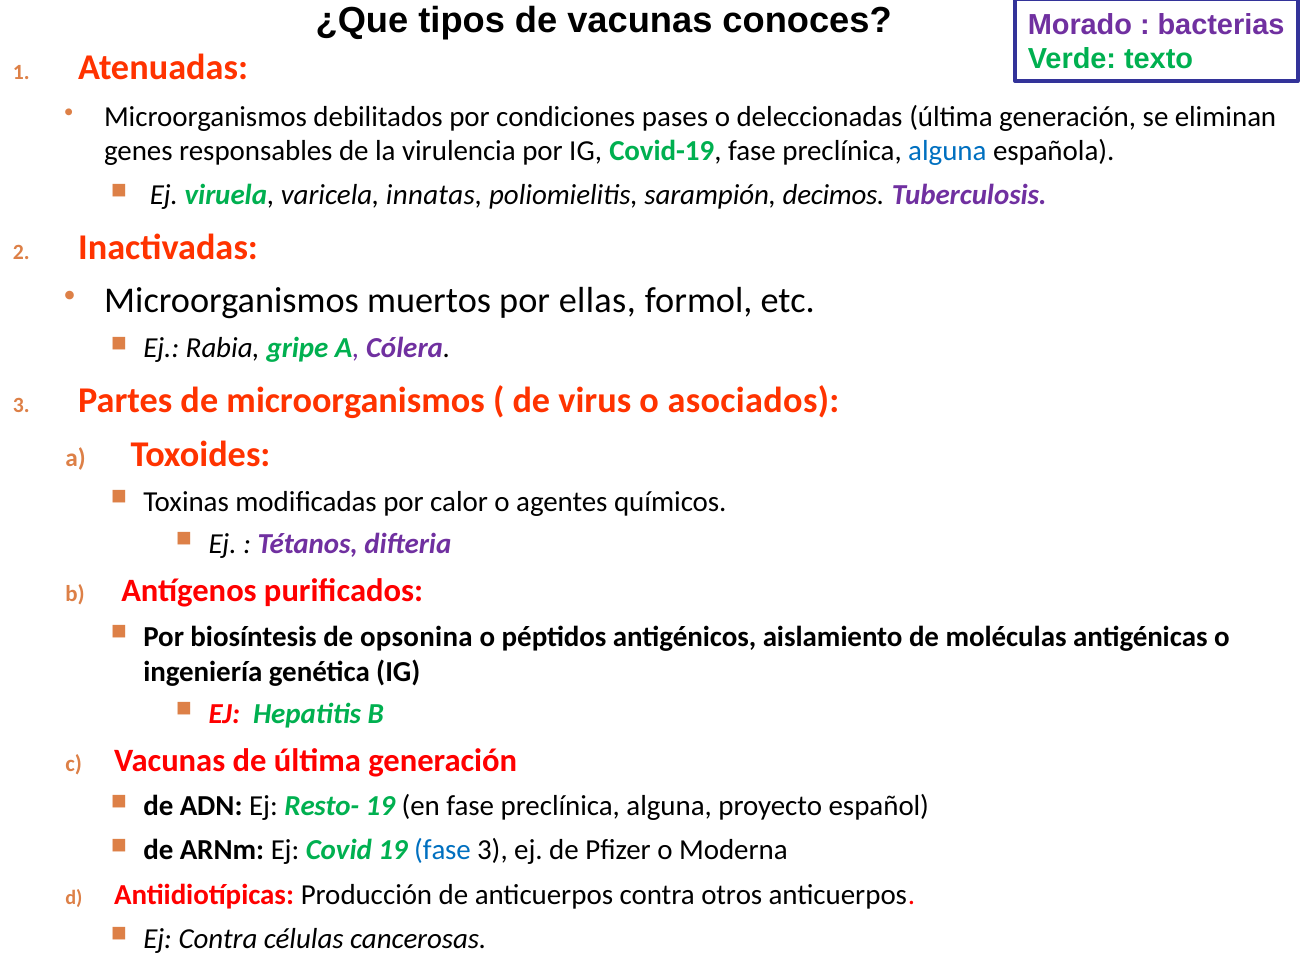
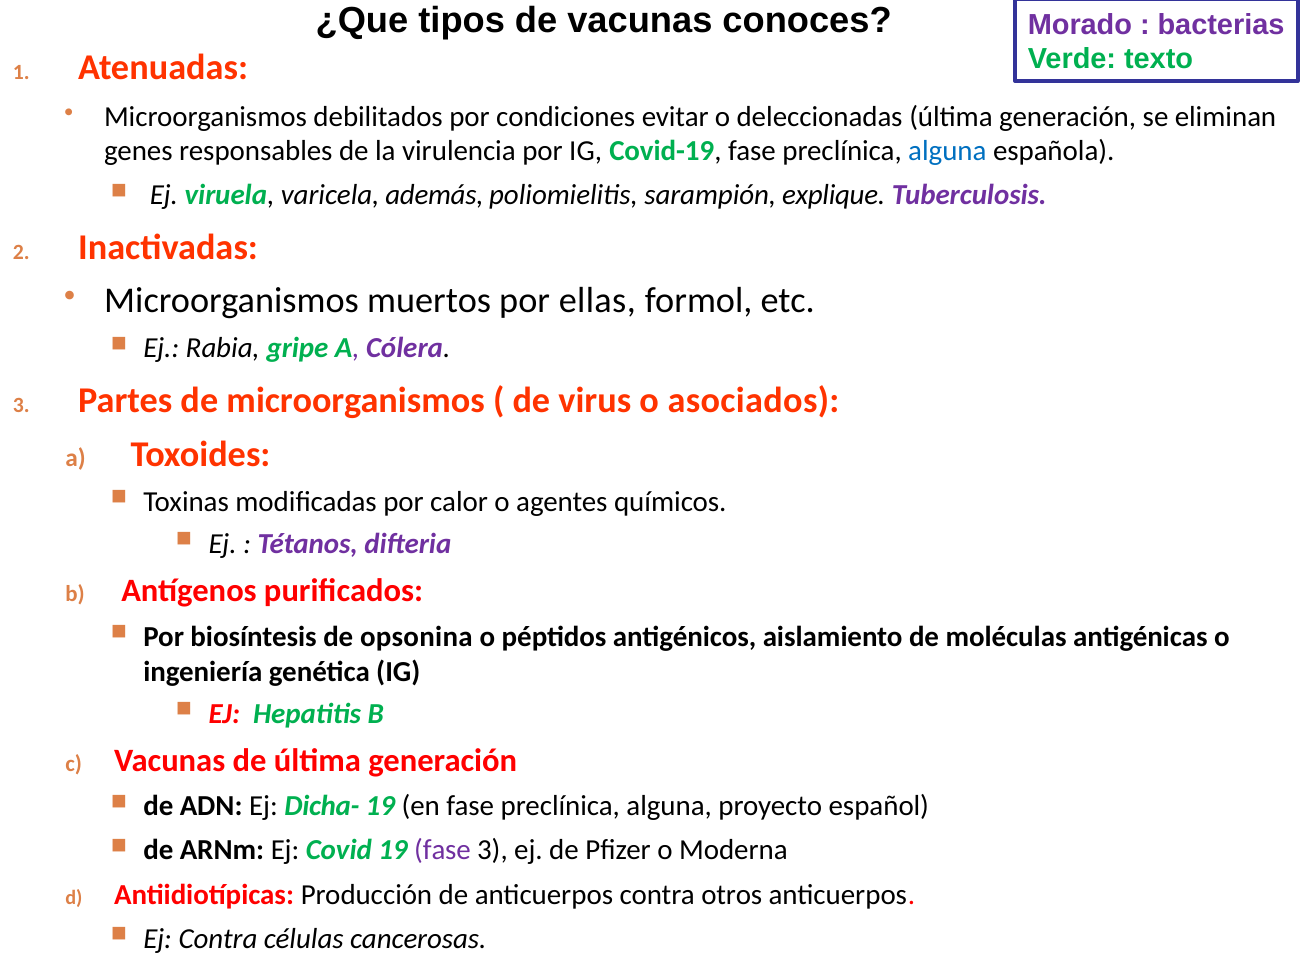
pases: pases -> evitar (675, 116)
innatas: innatas -> además (434, 195)
decimos: decimos -> explique (834, 195)
Resto-: Resto- -> Dicha- (322, 806)
fase colour: blue -> purple (443, 850)
